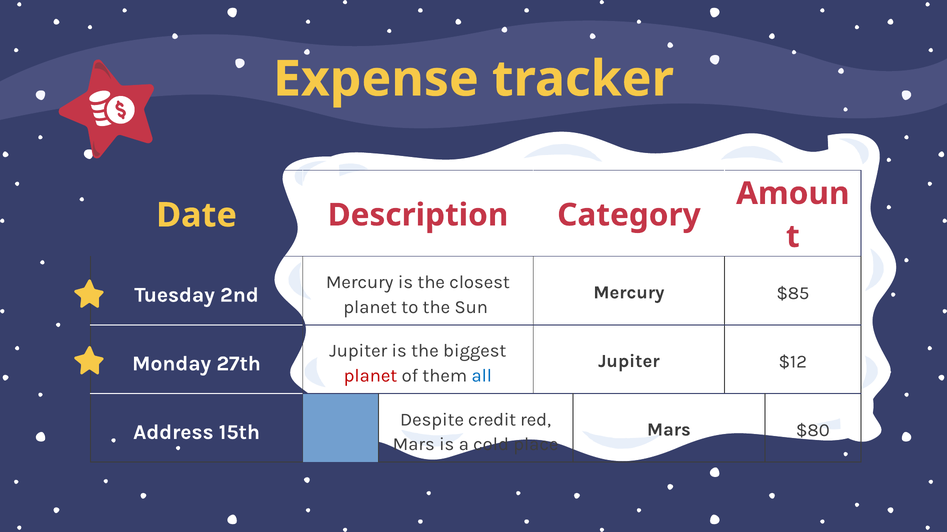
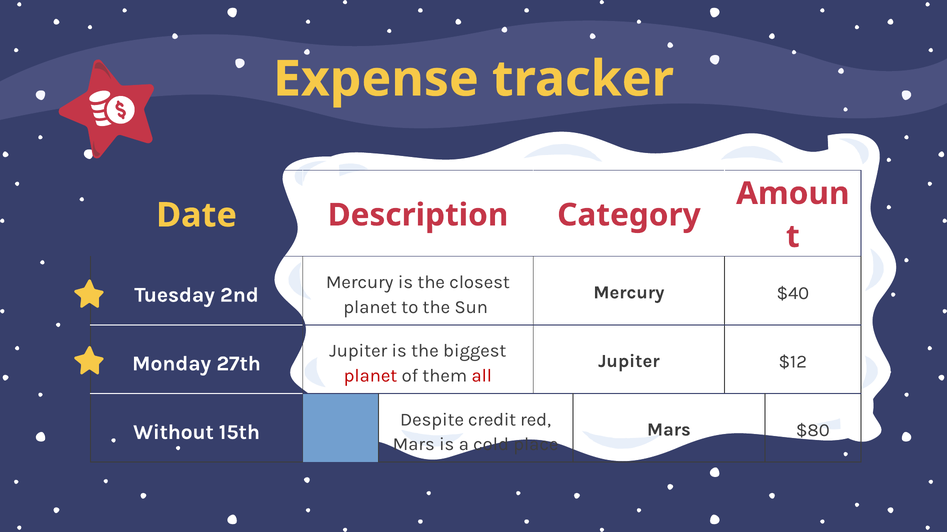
$85: $85 -> $40 (793, 293)
all colour: blue -> red (482, 376)
Address: Address -> Without (173, 433)
